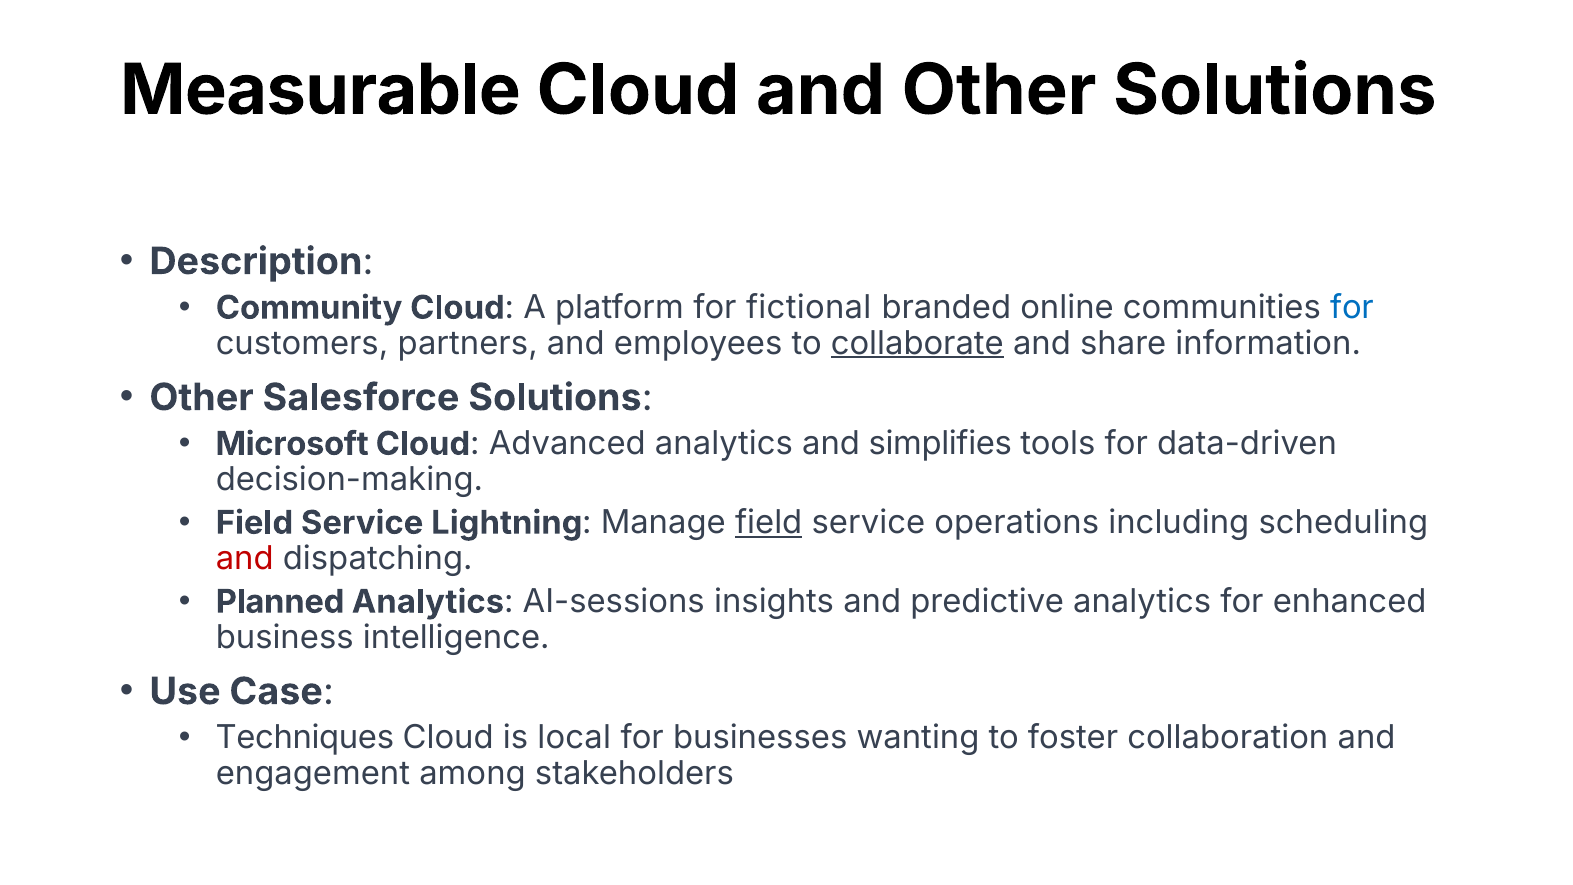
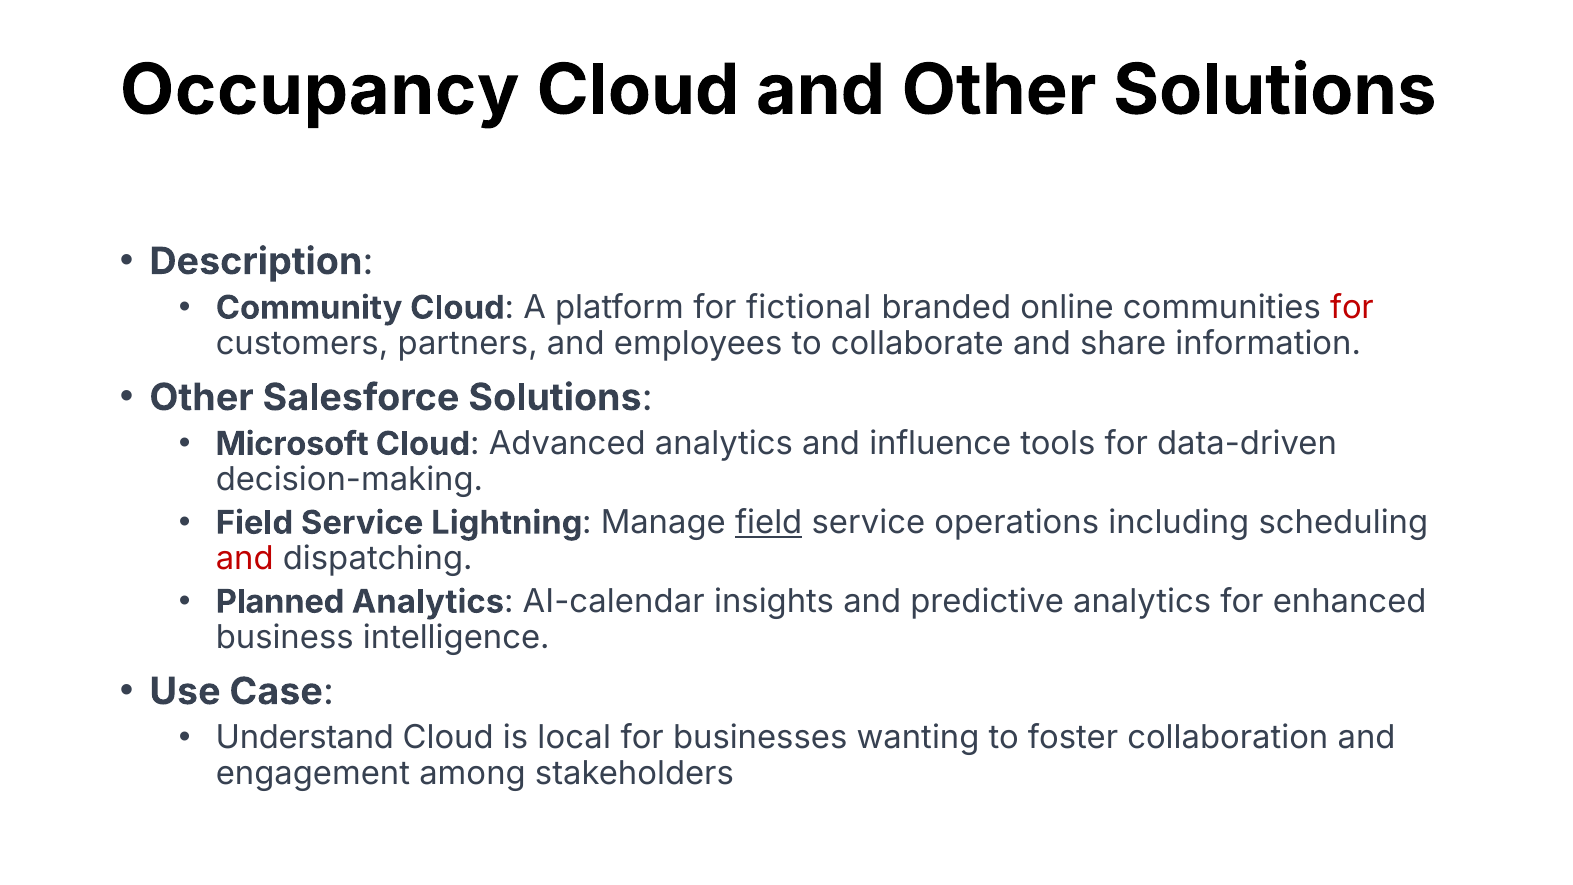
Measurable: Measurable -> Occupancy (320, 91)
for colour: blue -> red (1352, 308)
collaborate underline: present -> none (917, 343)
simplifies: simplifies -> influence (940, 444)
AI-sessions: AI-sessions -> AI-calendar (614, 602)
Techniques: Techniques -> Understand (305, 738)
